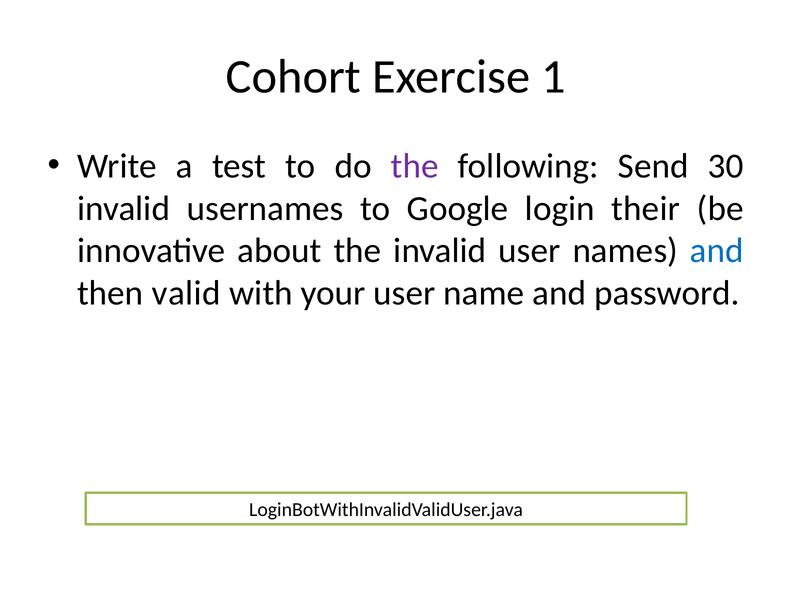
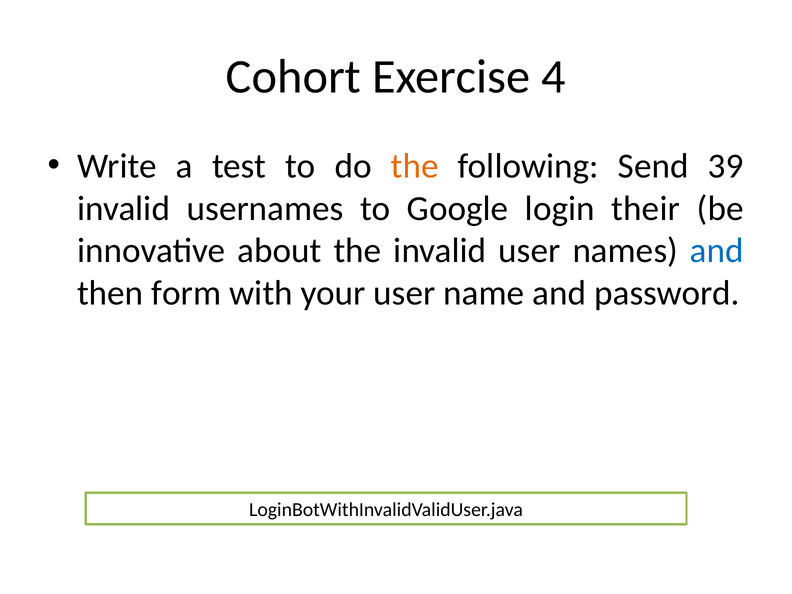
1: 1 -> 4 (553, 77)
the colour: purple -> orange (415, 166)
30: 30 -> 39 (726, 166)
valid: valid -> form (186, 293)
